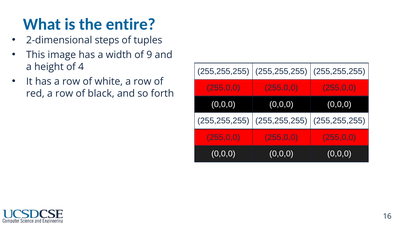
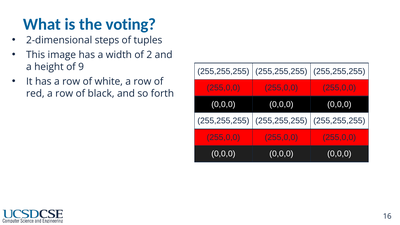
entire: entire -> voting (131, 24)
9: 9 -> 2 (149, 55)
4: 4 -> 9 (81, 67)
